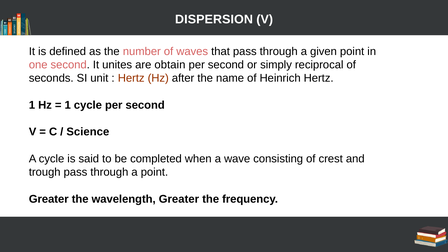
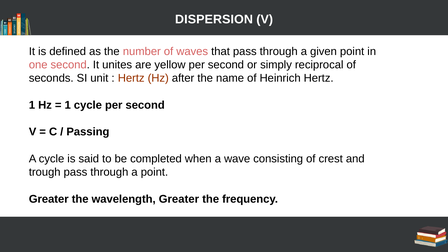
obtain: obtain -> yellow (170, 65)
Science: Science -> Passing (88, 132)
